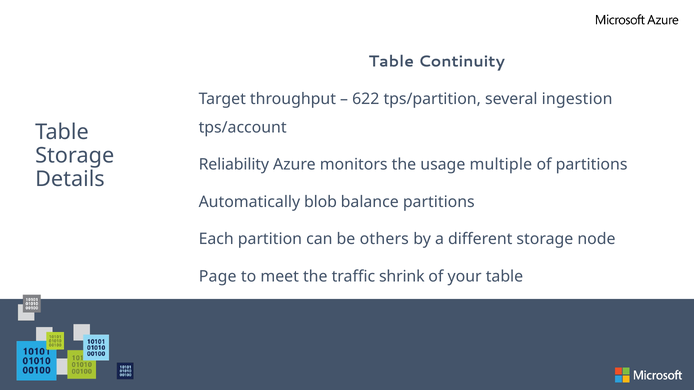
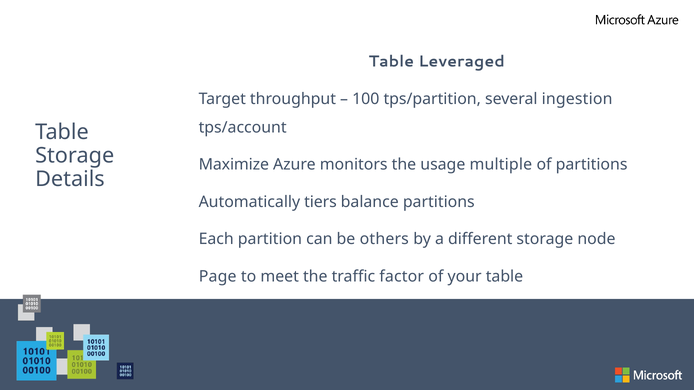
Continuity: Continuity -> Leveraged (462, 62)
622: 622 -> 100 (366, 99)
Reliability: Reliability -> Maximize (234, 165)
blob: blob -> tiers (321, 202)
shrink: shrink -> factor (402, 277)
